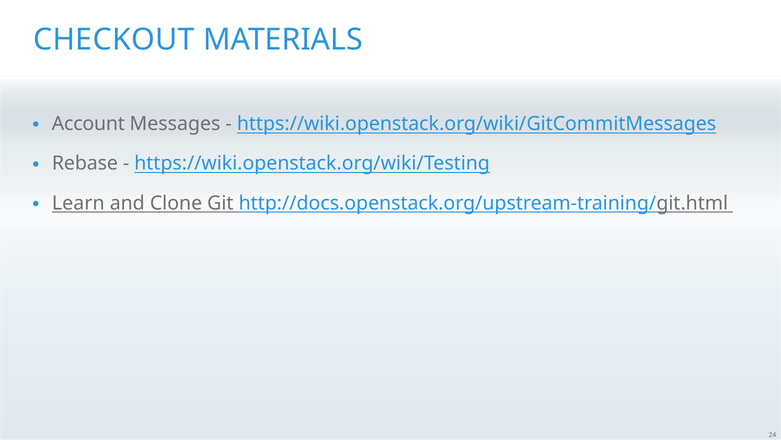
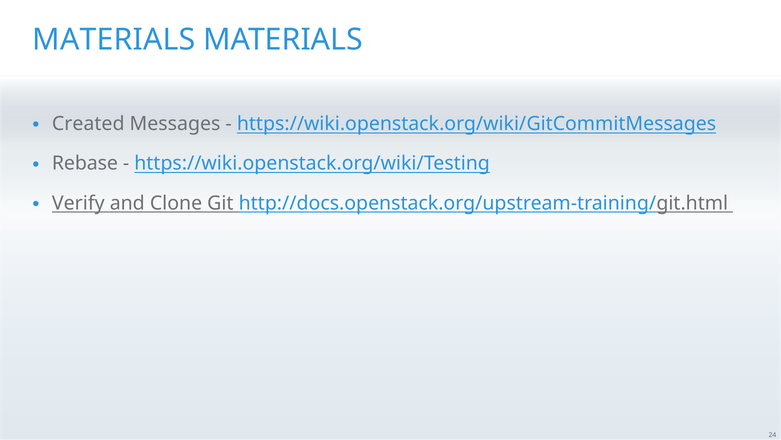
CHECKOUT: CHECKOUT -> MATERIALS (114, 40)
Account: Account -> Created (88, 124)
Learn: Learn -> Verify (78, 203)
